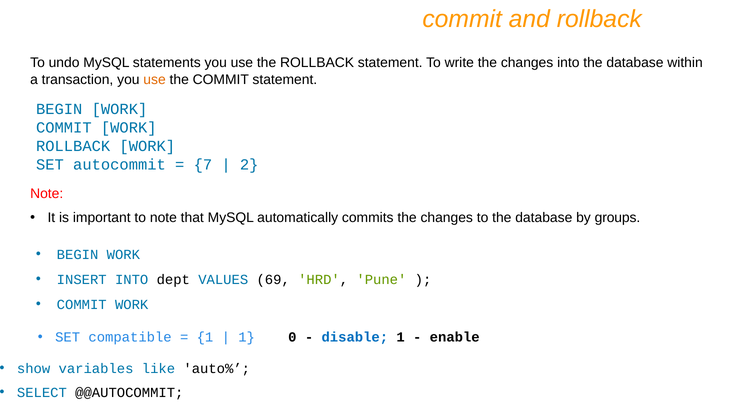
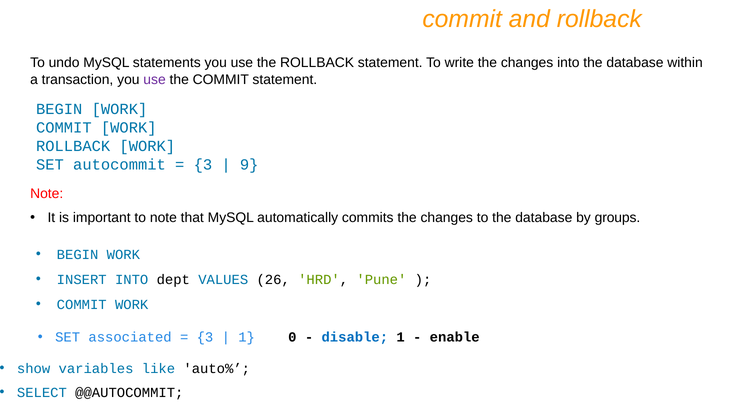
use colour: orange -> purple (155, 80)
7: 7 -> 3 (203, 165)
2: 2 -> 9 (249, 165)
69: 69 -> 26 (273, 280)
compatible: compatible -> associated (130, 338)
1: 1 -> 3 (205, 338)
